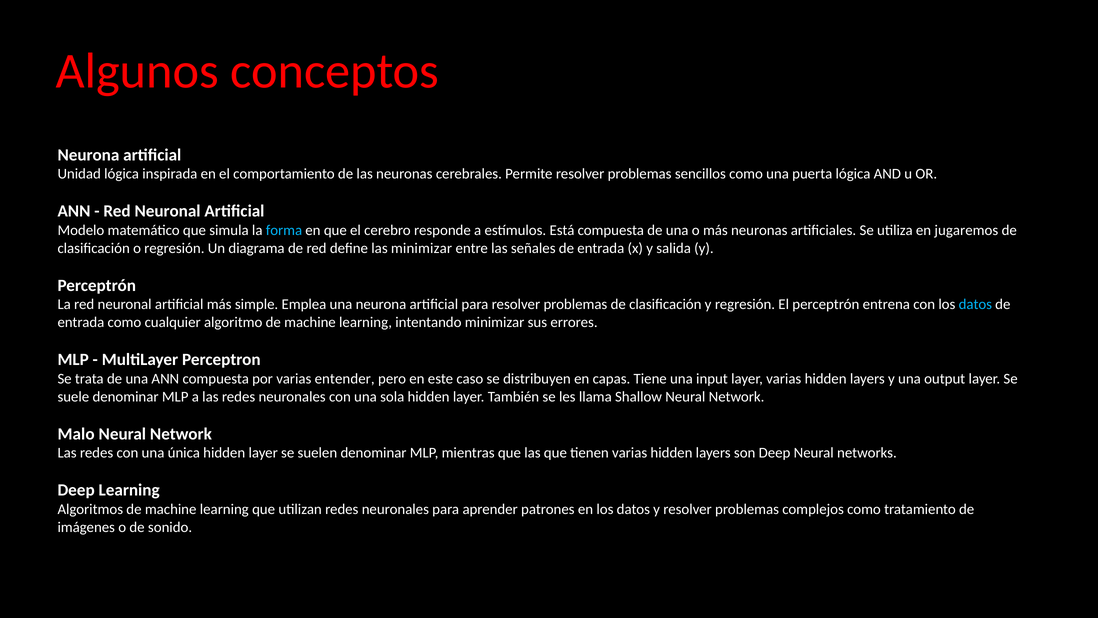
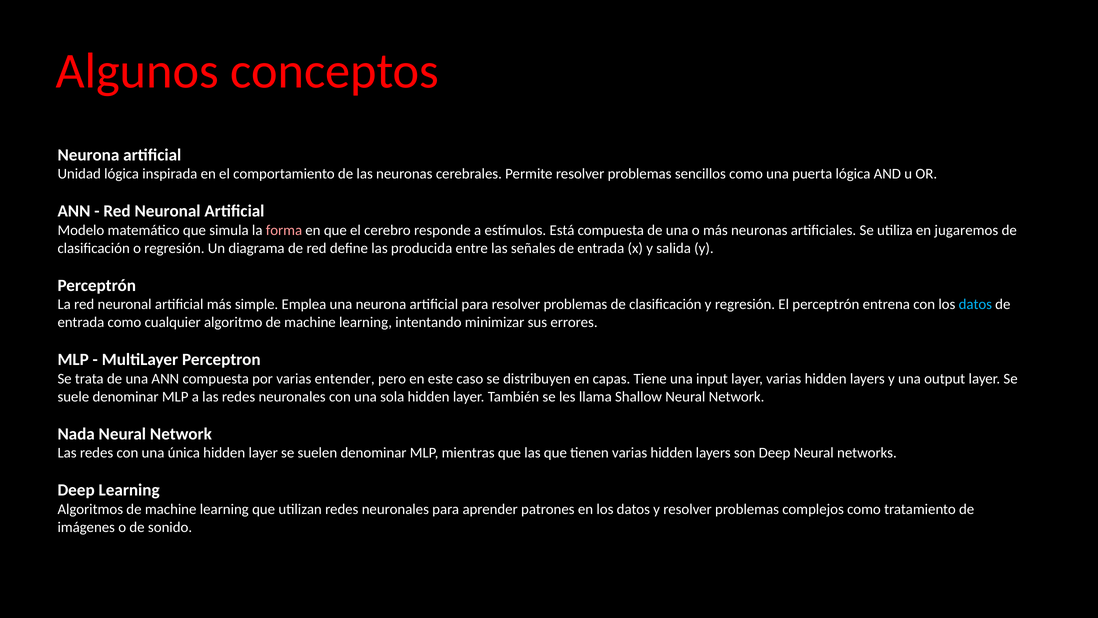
forma colour: light blue -> pink (284, 230)
las minimizar: minimizar -> producida (422, 248)
Malo: Malo -> Nada (76, 434)
